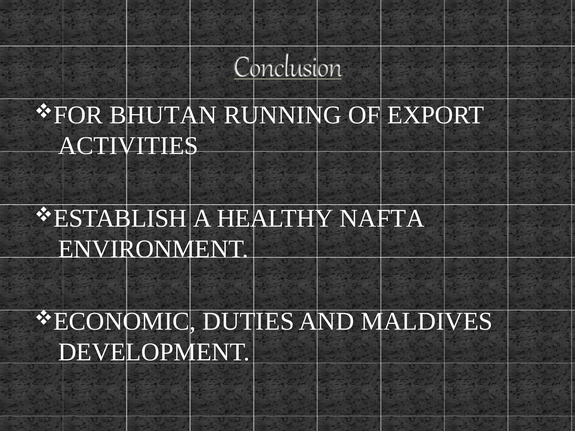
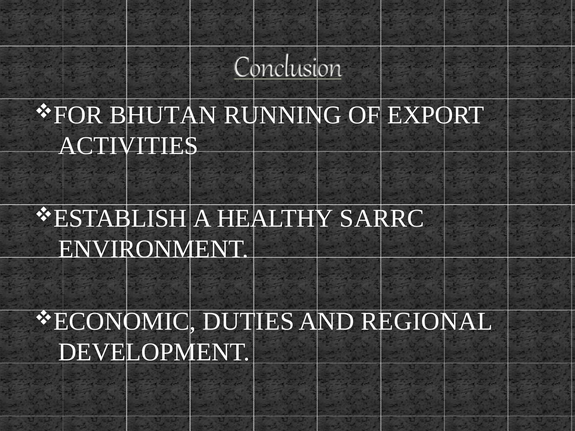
NAFTA: NAFTA -> SARRC (382, 218)
MALDIVES: MALDIVES -> REGIONAL (427, 322)
